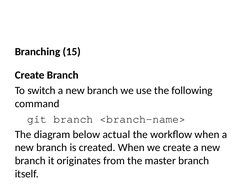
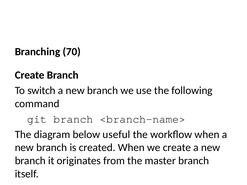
15: 15 -> 70 (72, 52)
actual: actual -> useful (116, 135)
